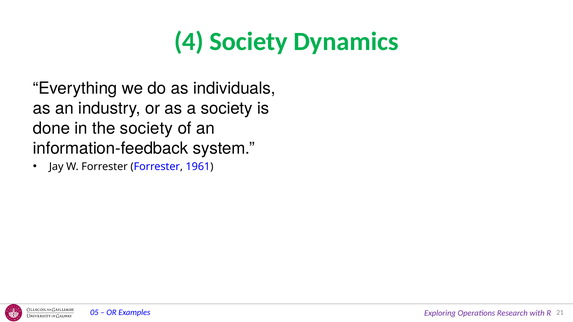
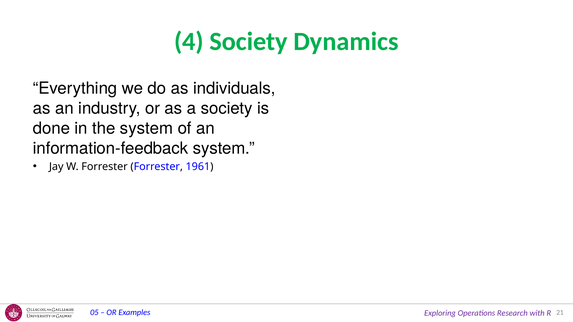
the society: society -> system (147, 129)
